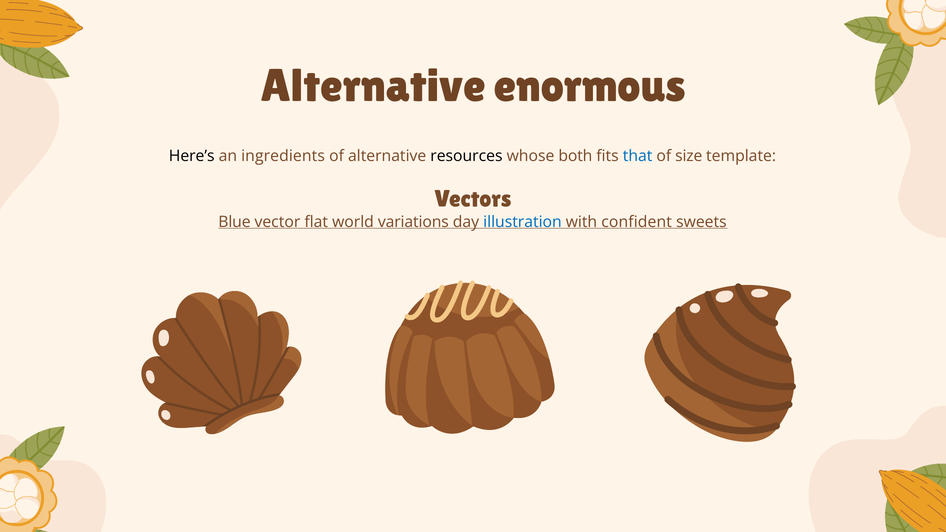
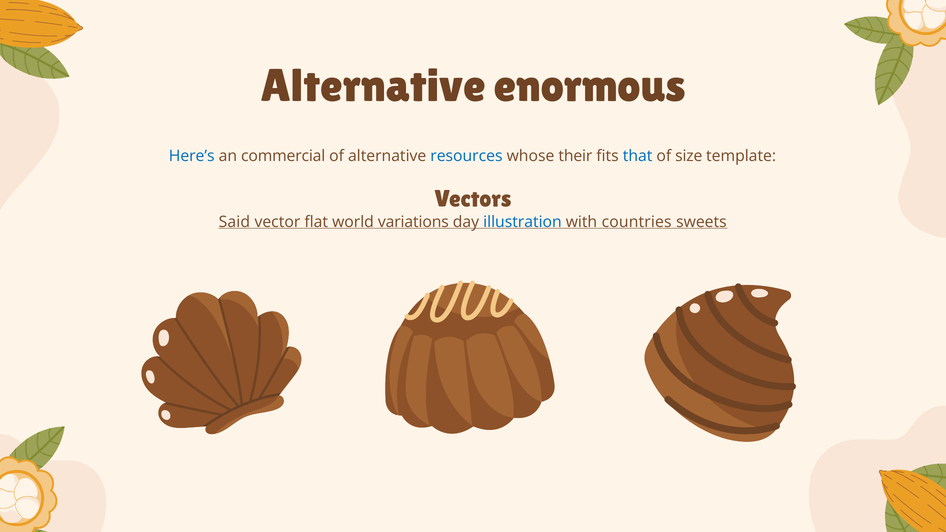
Here’s colour: black -> blue (192, 156)
ingredients: ingredients -> commercial (283, 156)
resources colour: black -> blue (466, 156)
both: both -> their (575, 156)
Blue: Blue -> Said (234, 222)
confident: confident -> countries (637, 222)
